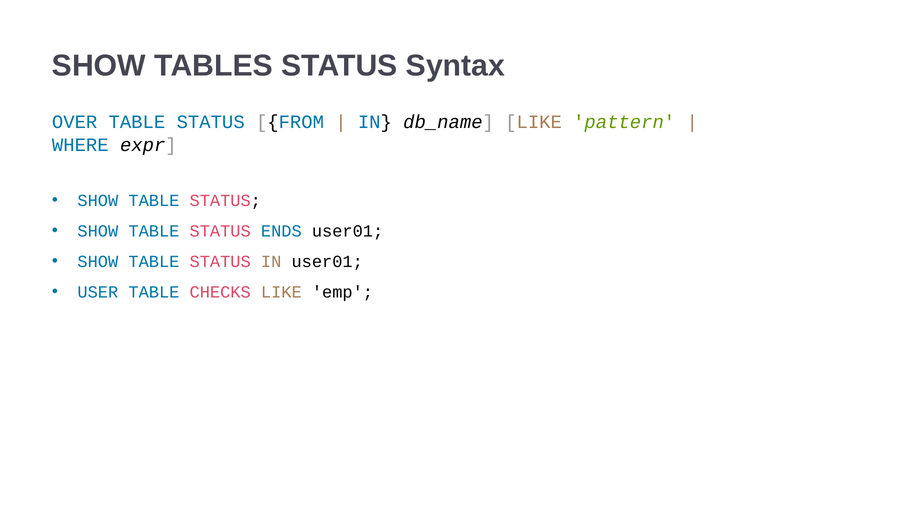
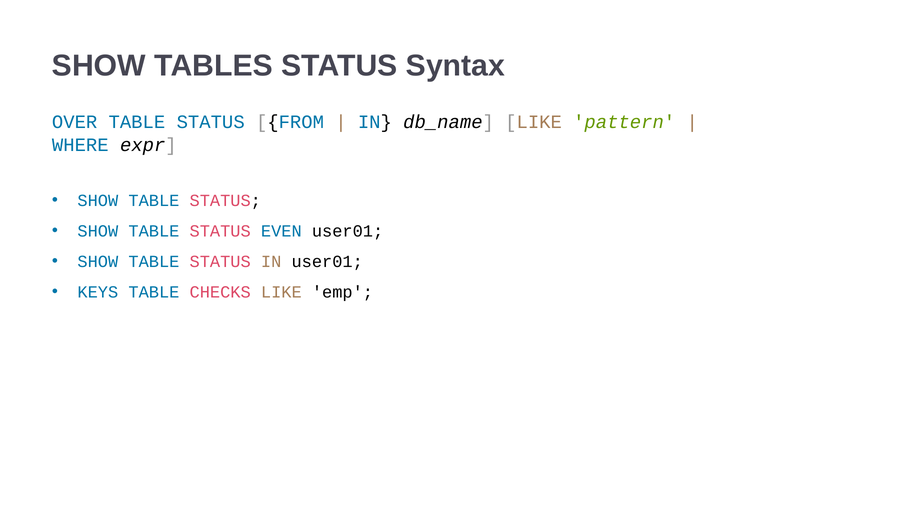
ENDS: ENDS -> EVEN (281, 231)
USER: USER -> KEYS (98, 292)
